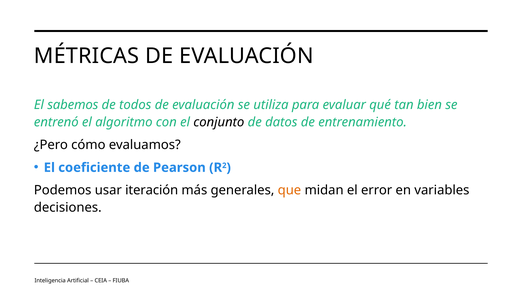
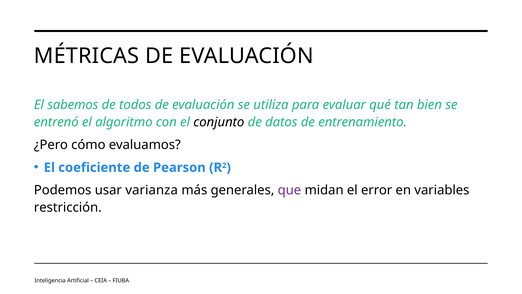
iteración: iteración -> varianza (152, 190)
que colour: orange -> purple (289, 190)
decisiones: decisiones -> restricción (68, 207)
